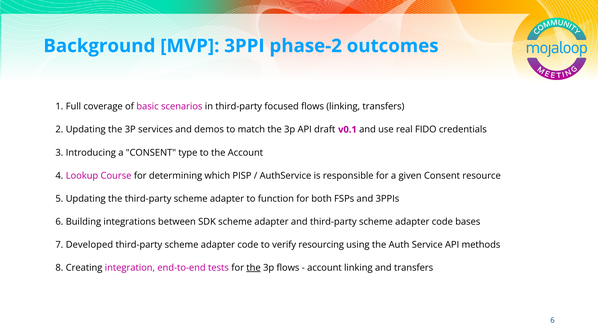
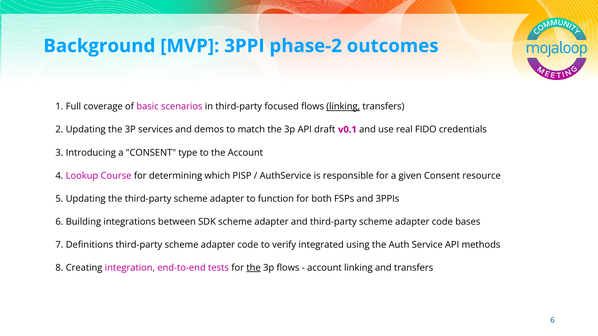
linking underline: none -> present (343, 107)
Developed: Developed -> Definitions (89, 245)
resourcing: resourcing -> integrated (321, 245)
